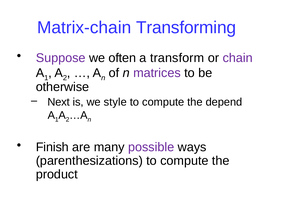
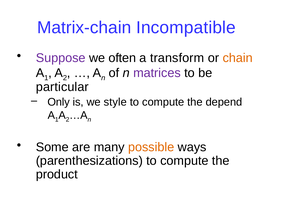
Transforming: Transforming -> Incompatible (186, 27)
chain colour: purple -> orange (238, 58)
otherwise: otherwise -> particular (62, 87)
Next: Next -> Only (59, 102)
Finish: Finish -> Some (52, 147)
possible colour: purple -> orange (151, 147)
